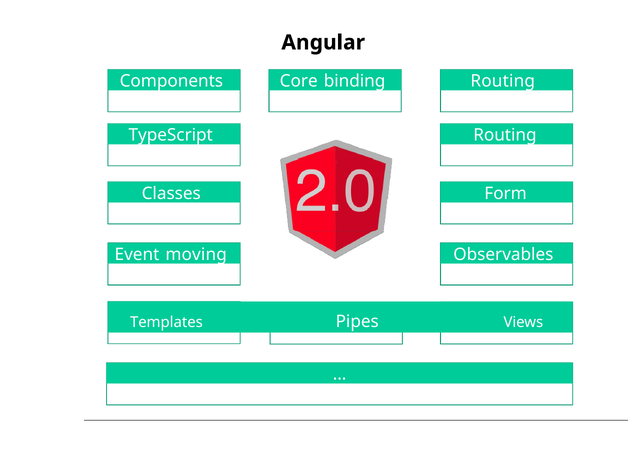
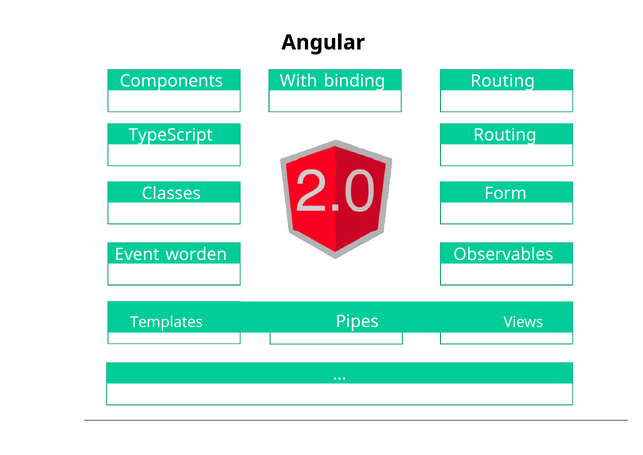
Core: Core -> With (299, 81)
moving: moving -> worden (196, 254)
